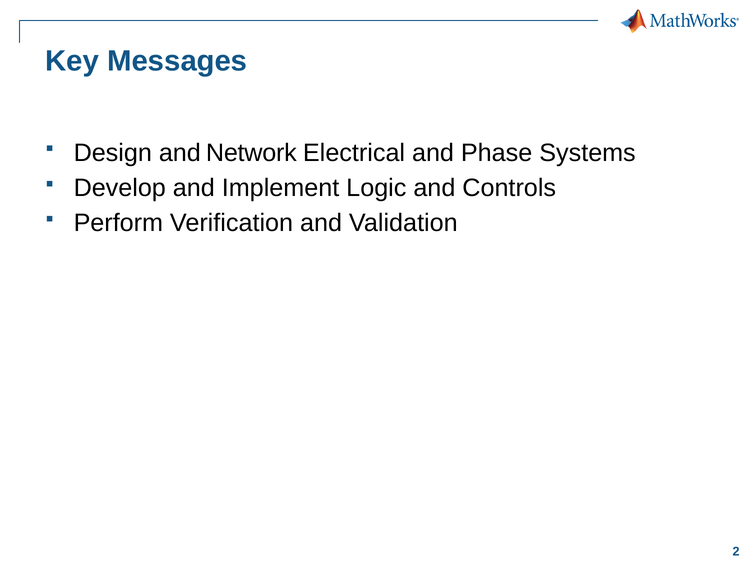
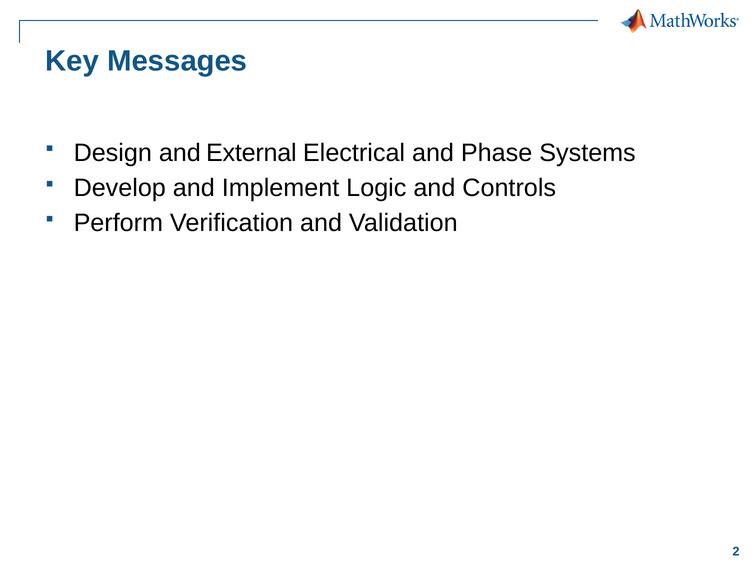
Network: Network -> External (251, 153)
